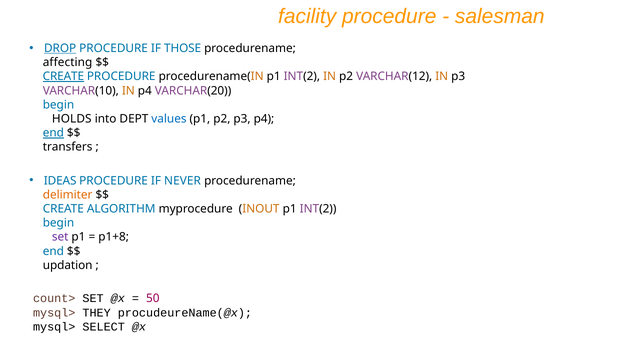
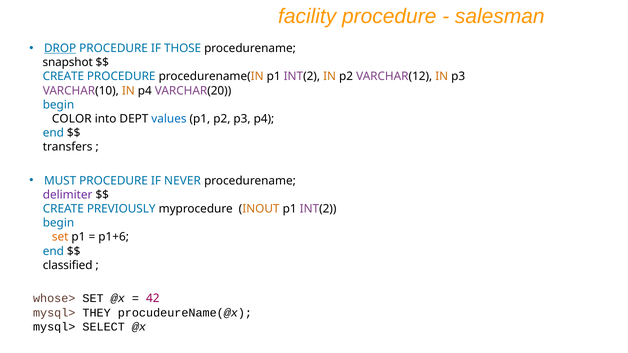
affecting: affecting -> snapshot (68, 62)
CREATE underline: present -> none (63, 77)
HOLDS: HOLDS -> COLOR (72, 119)
end underline: present -> none (53, 133)
IDEAS: IDEAS -> MUST (60, 181)
delimiter colour: orange -> purple (68, 195)
ALGORITHM: ALGORITHM -> PREVIOUSLY (121, 209)
set colour: purple -> orange (60, 237)
p1+8: p1+8 -> p1+6 (114, 237)
updation: updation -> classified (68, 266)
count>: count> -> whose> (54, 299)
50: 50 -> 42 (153, 299)
